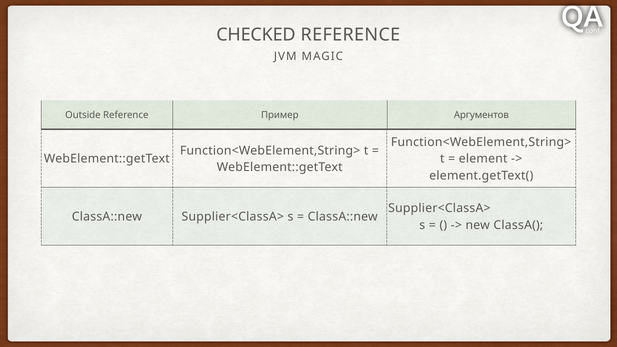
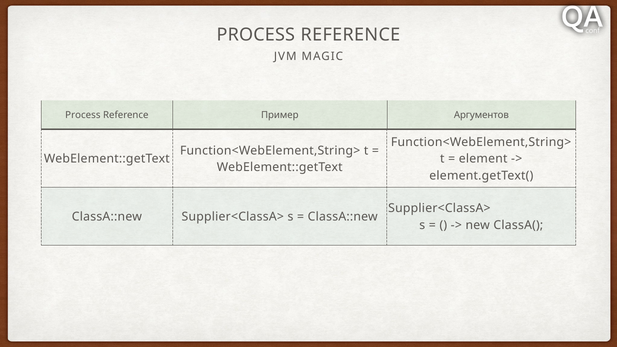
CHECKED: CHECKED -> PROCESS (256, 35)
Outside: Outside -> Process (83, 115)
